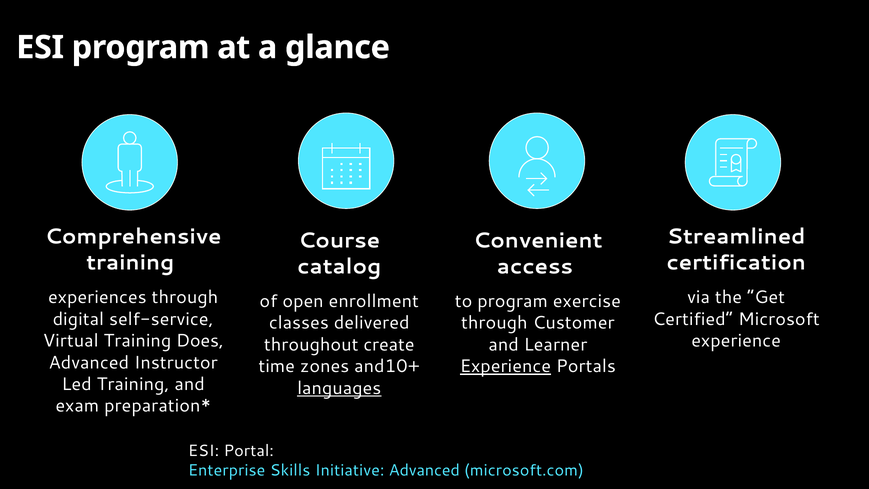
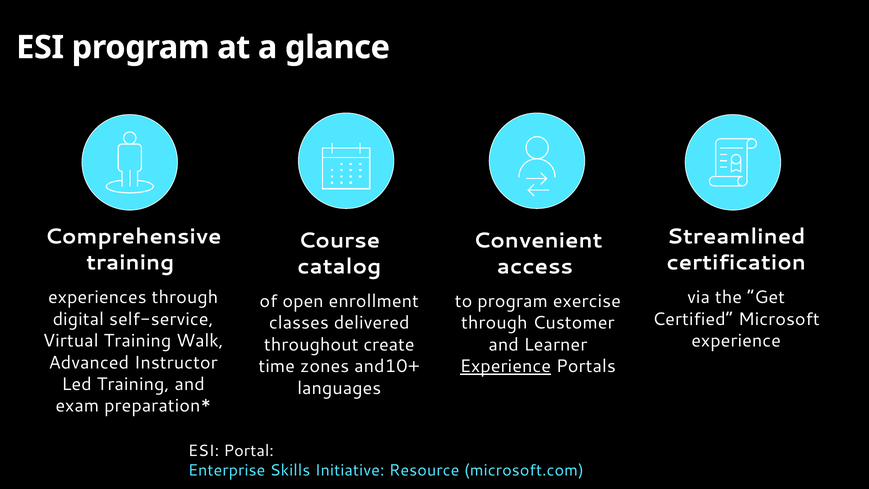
Does: Does -> Walk (200, 341)
languages underline: present -> none (339, 388)
Initiative Advanced: Advanced -> Resource (424, 470)
